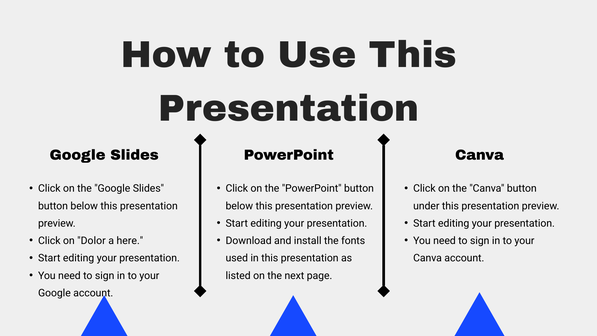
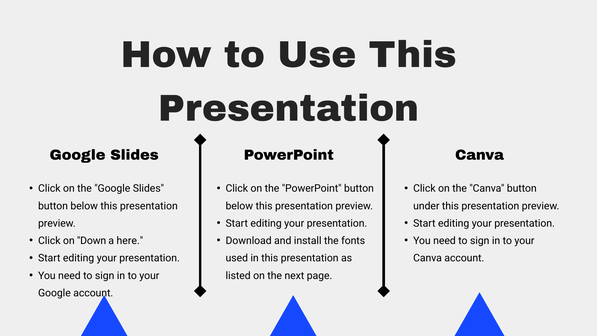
Dolor: Dolor -> Down (92, 241)
